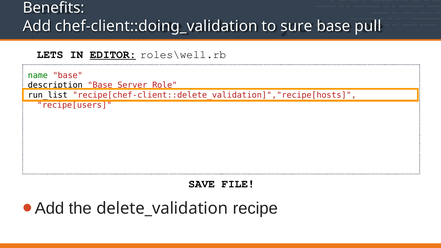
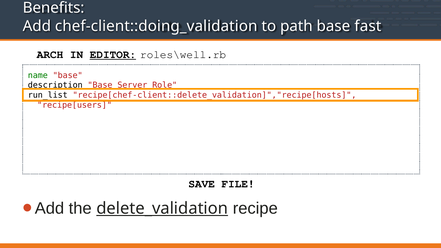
sure: sure -> path (296, 26)
pull: pull -> fast (368, 26)
LETS: LETS -> ARCH (50, 54)
delete_validation underline: none -> present (162, 209)
